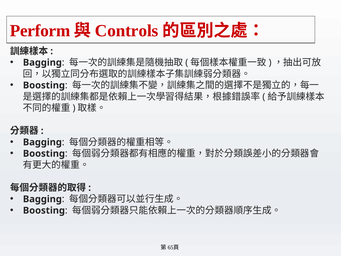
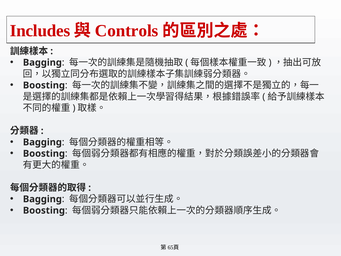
Perform: Perform -> Includes (40, 31)
